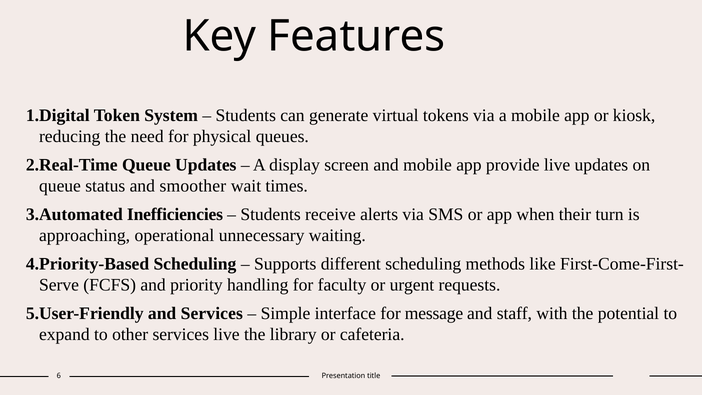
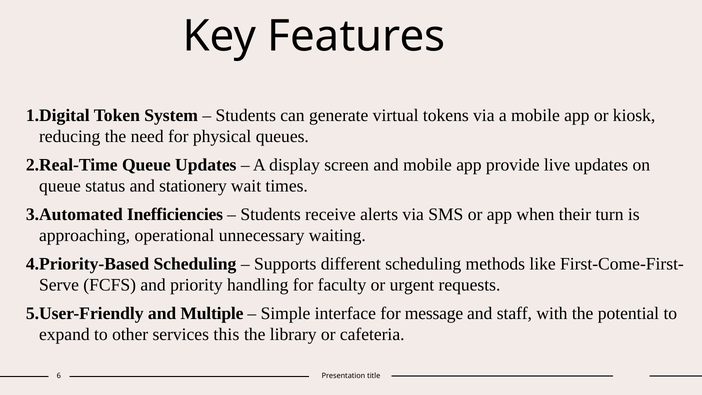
smoother: smoother -> stationery (193, 186)
and Services: Services -> Multiple (212, 313)
services live: live -> this (226, 334)
